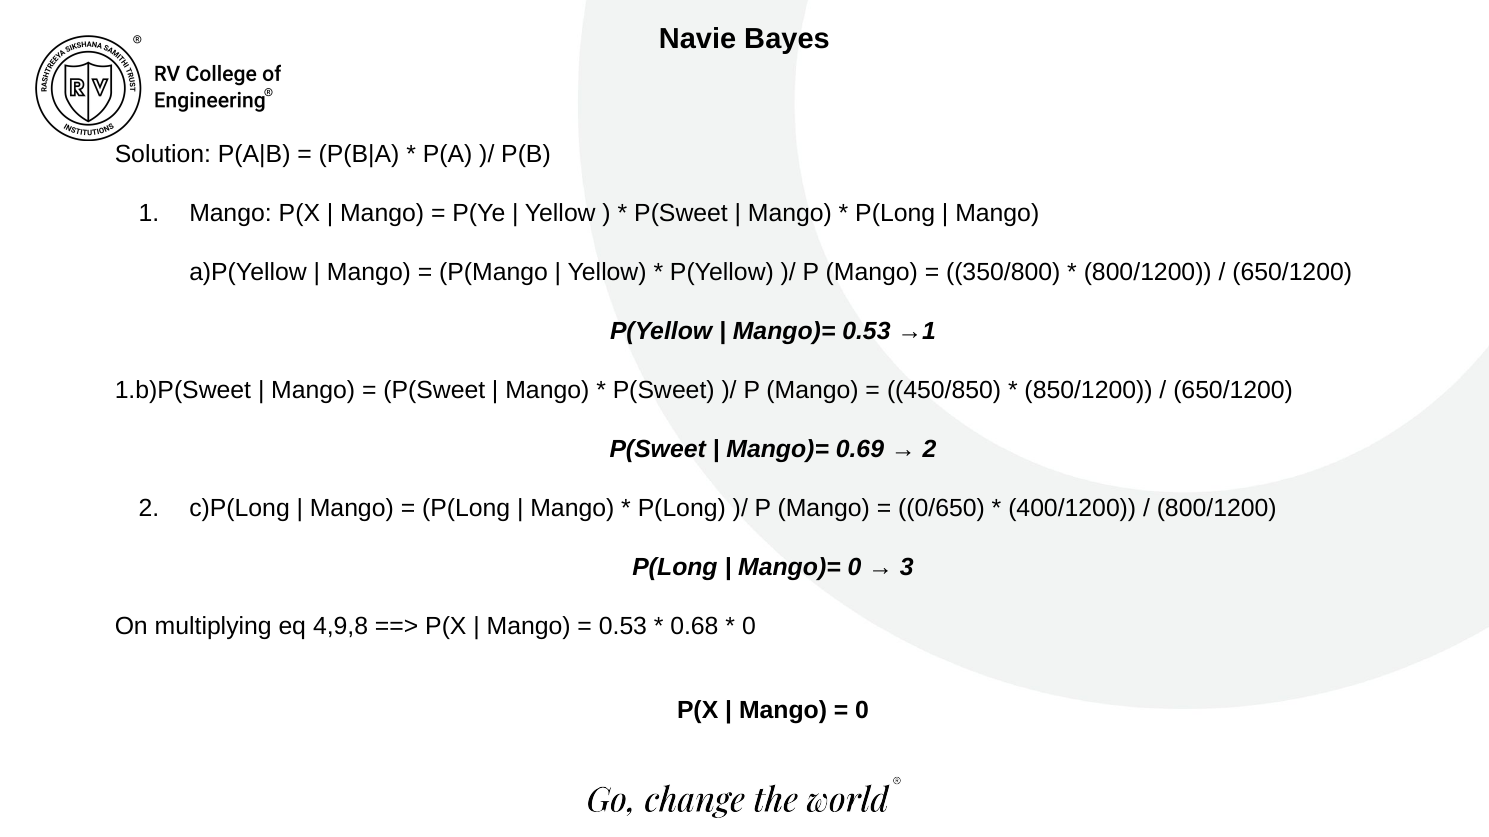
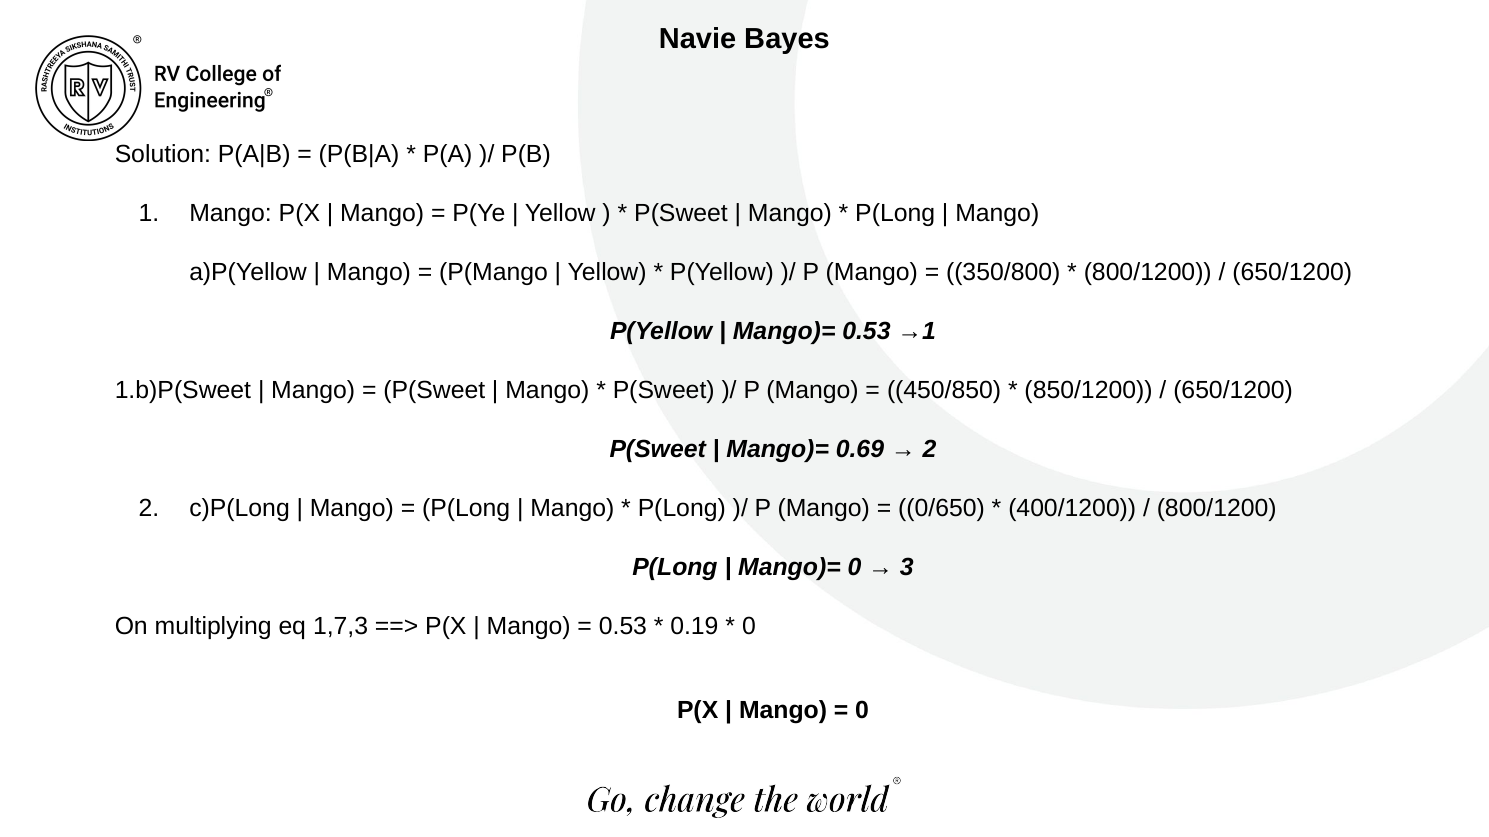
4,9,8: 4,9,8 -> 1,7,3 (341, 626)
0.68: 0.68 -> 0.19 (694, 626)
